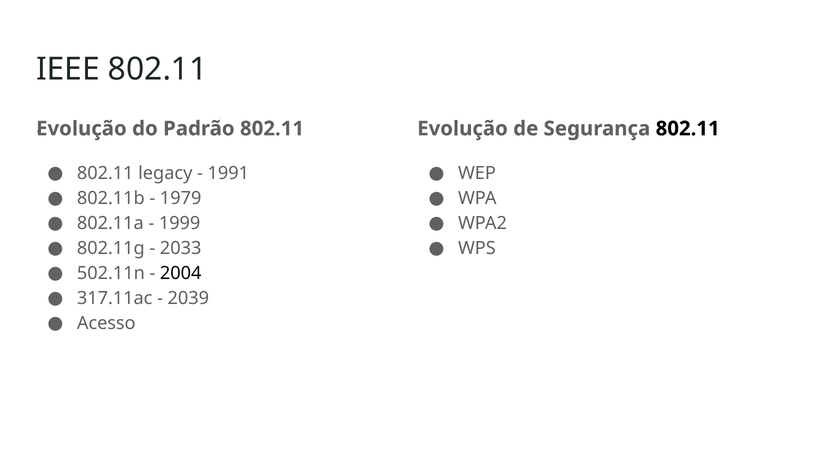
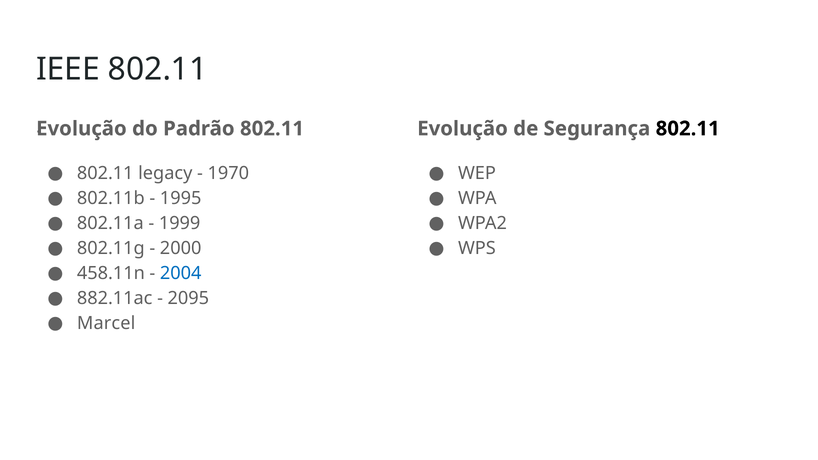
1991: 1991 -> 1970 (228, 173)
1979: 1979 -> 1995 (181, 198)
2033: 2033 -> 2000 (181, 248)
502.11n: 502.11n -> 458.11n (111, 273)
2004 colour: black -> blue (181, 273)
317.11ac: 317.11ac -> 882.11ac (115, 298)
2039: 2039 -> 2095 (188, 298)
Acesso: Acesso -> Marcel (106, 323)
